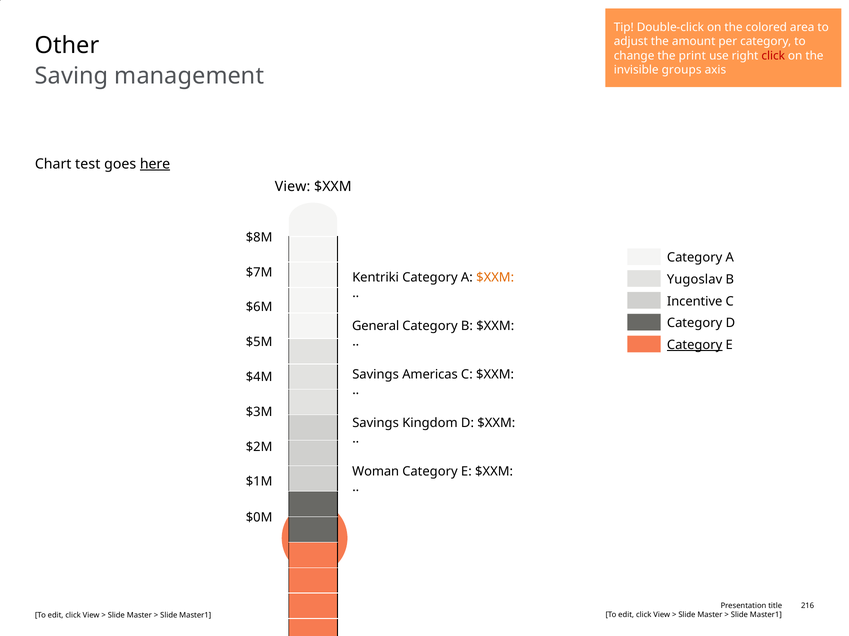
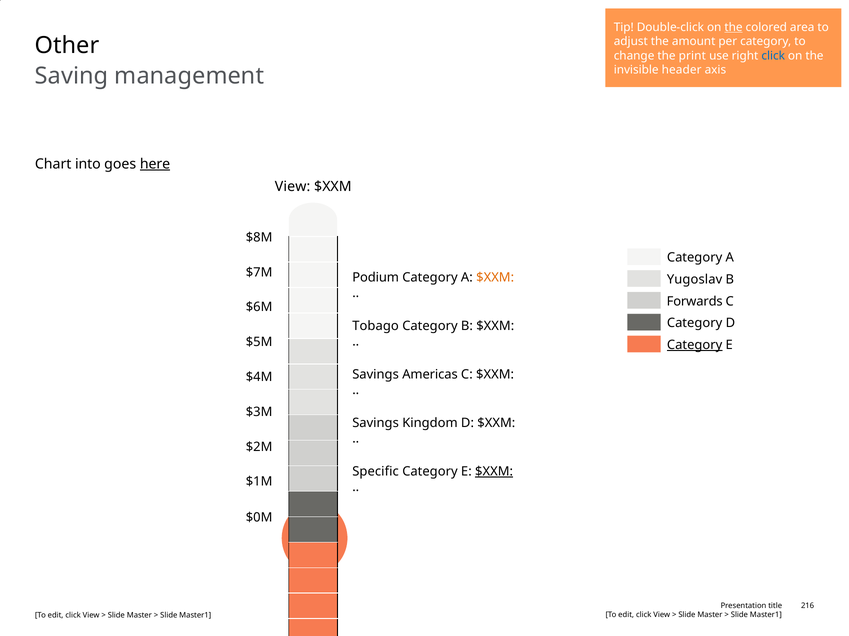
the underline: none -> present (734, 27)
click colour: red -> blue (773, 56)
groups: groups -> header (682, 70)
test: test -> into (88, 164)
Kentriki: Kentriki -> Podium (376, 278)
Incentive: Incentive -> Forwards (695, 302)
General: General -> Tobago (376, 326)
Woman: Woman -> Specific (376, 472)
$XXM underline: none -> present (494, 472)
